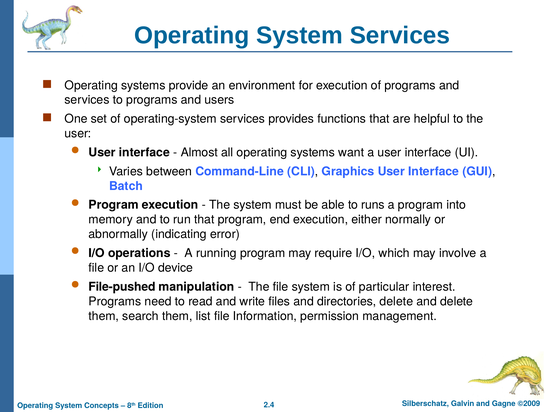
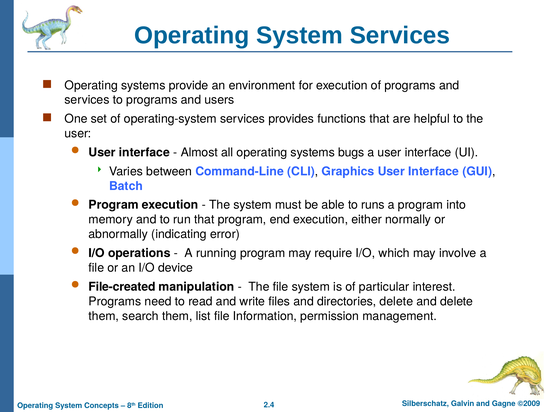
want: want -> bugs (351, 152)
File-pushed: File-pushed -> File-created (122, 287)
